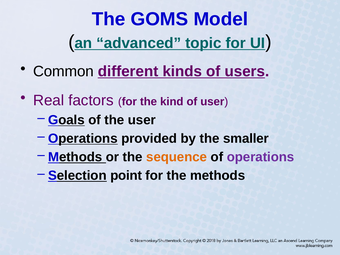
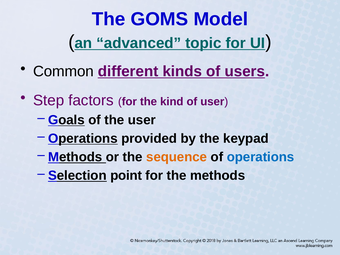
Real: Real -> Step (49, 100)
smaller: smaller -> keypad (246, 138)
operations colour: purple -> blue (261, 157)
